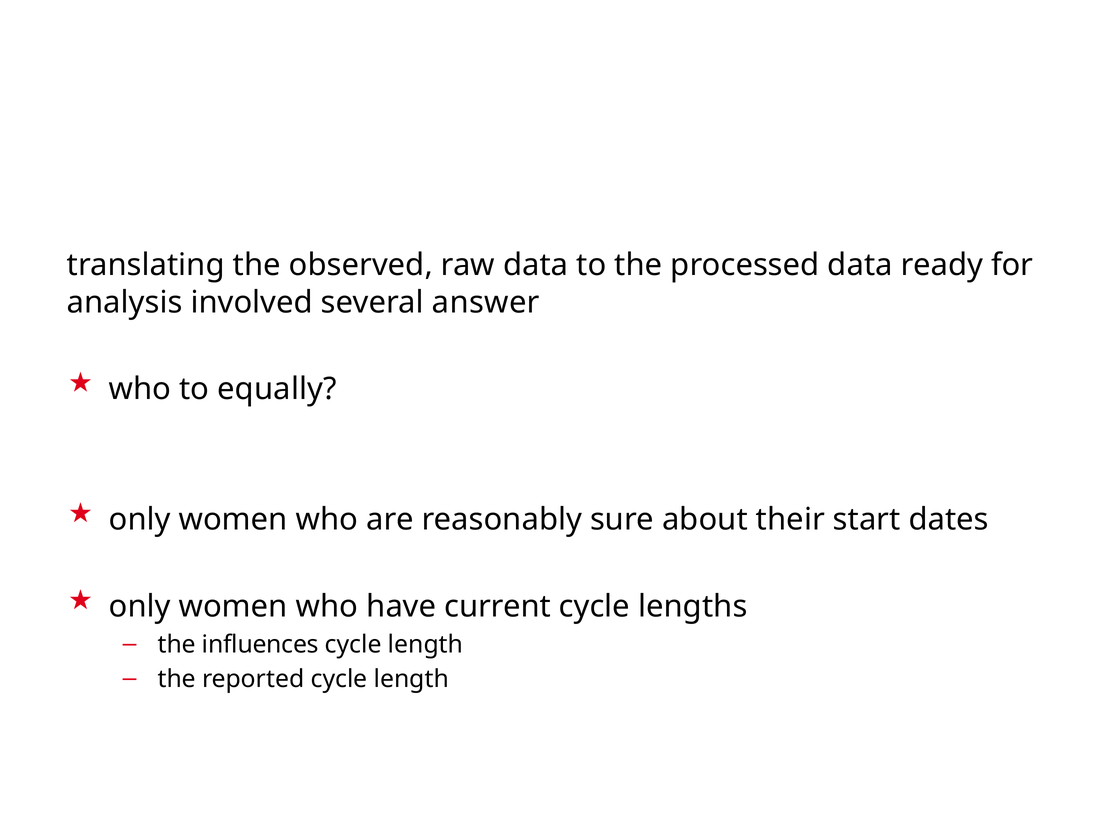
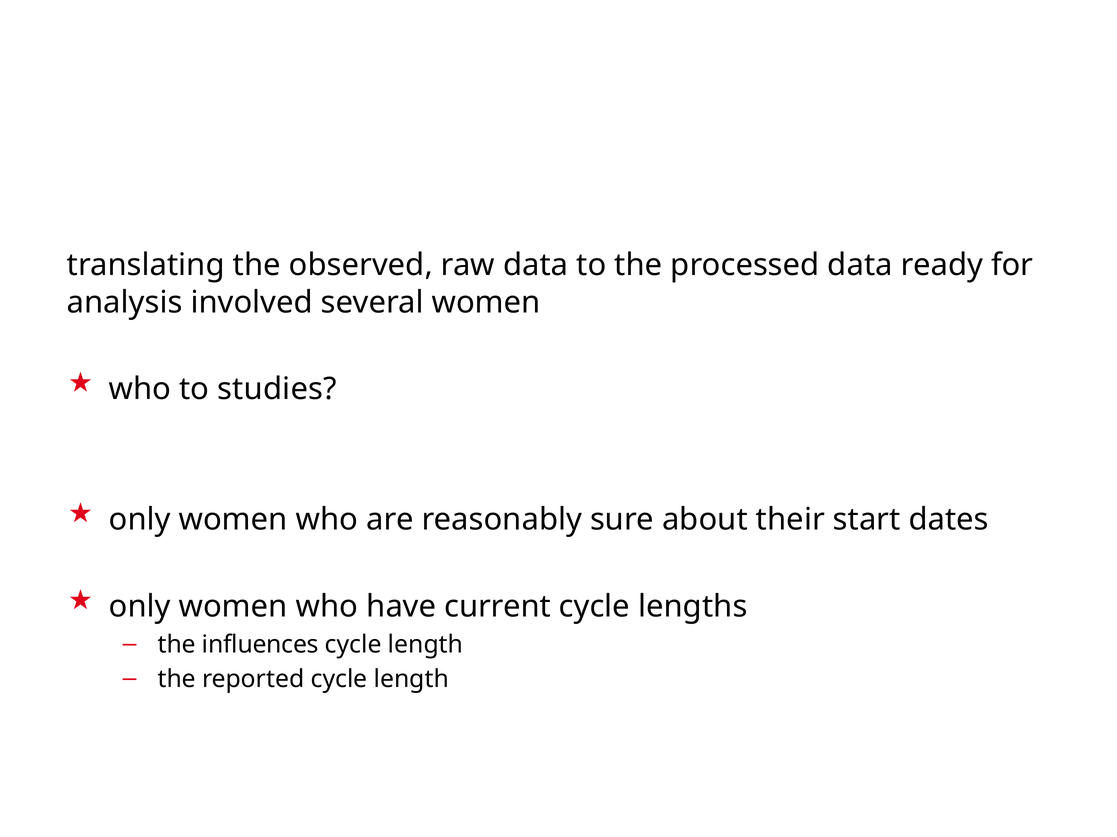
several answer: answer -> women (486, 303)
equally: equally -> studies (277, 390)
